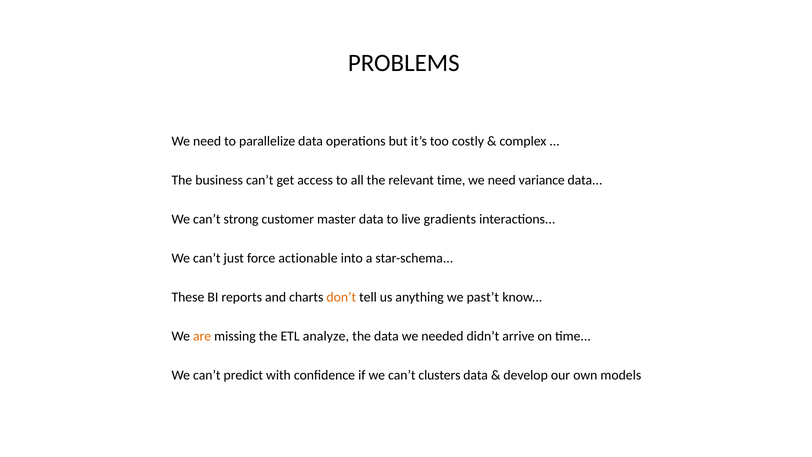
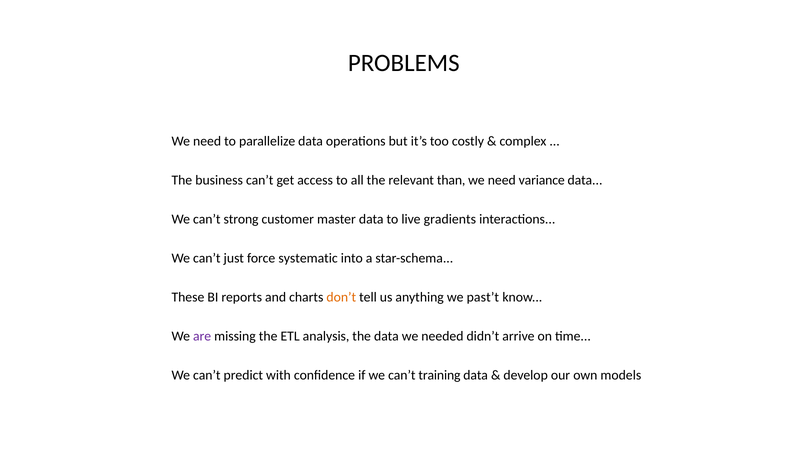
relevant time: time -> than (451, 180)
actionable: actionable -> systematic (308, 258)
are colour: orange -> purple (202, 336)
analyze: analyze -> analysis (326, 336)
clusters: clusters -> training (440, 375)
